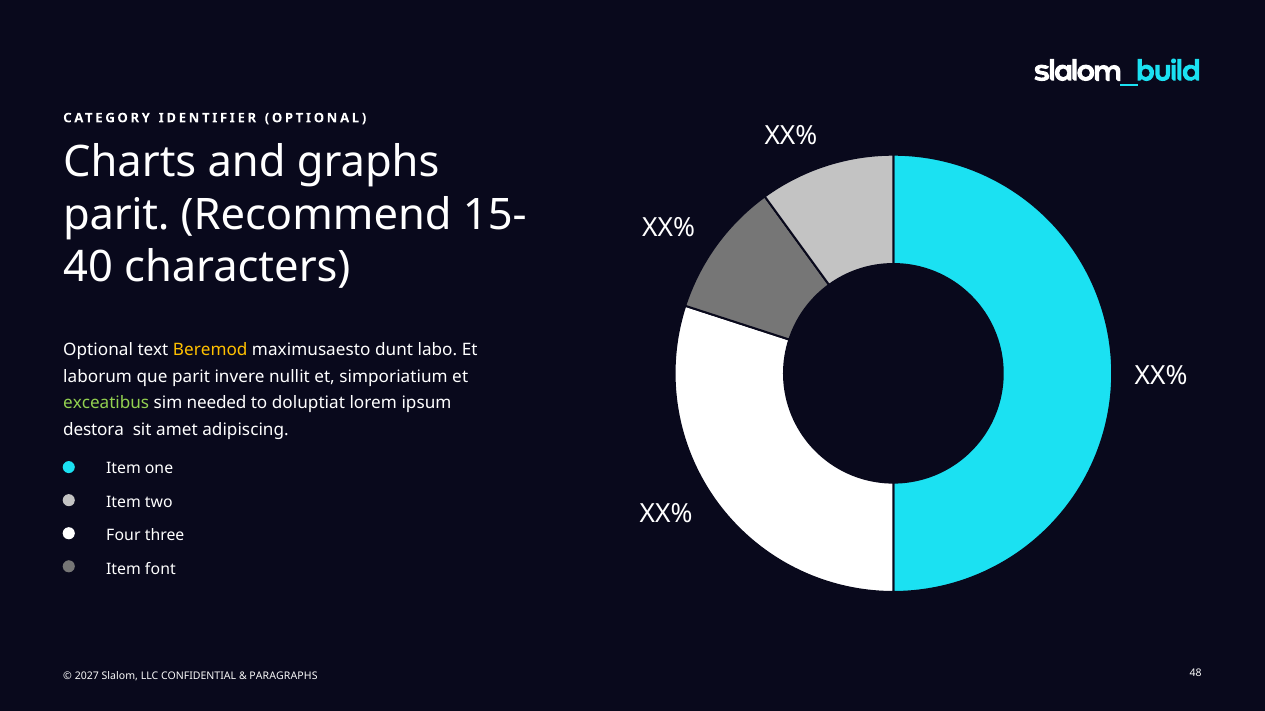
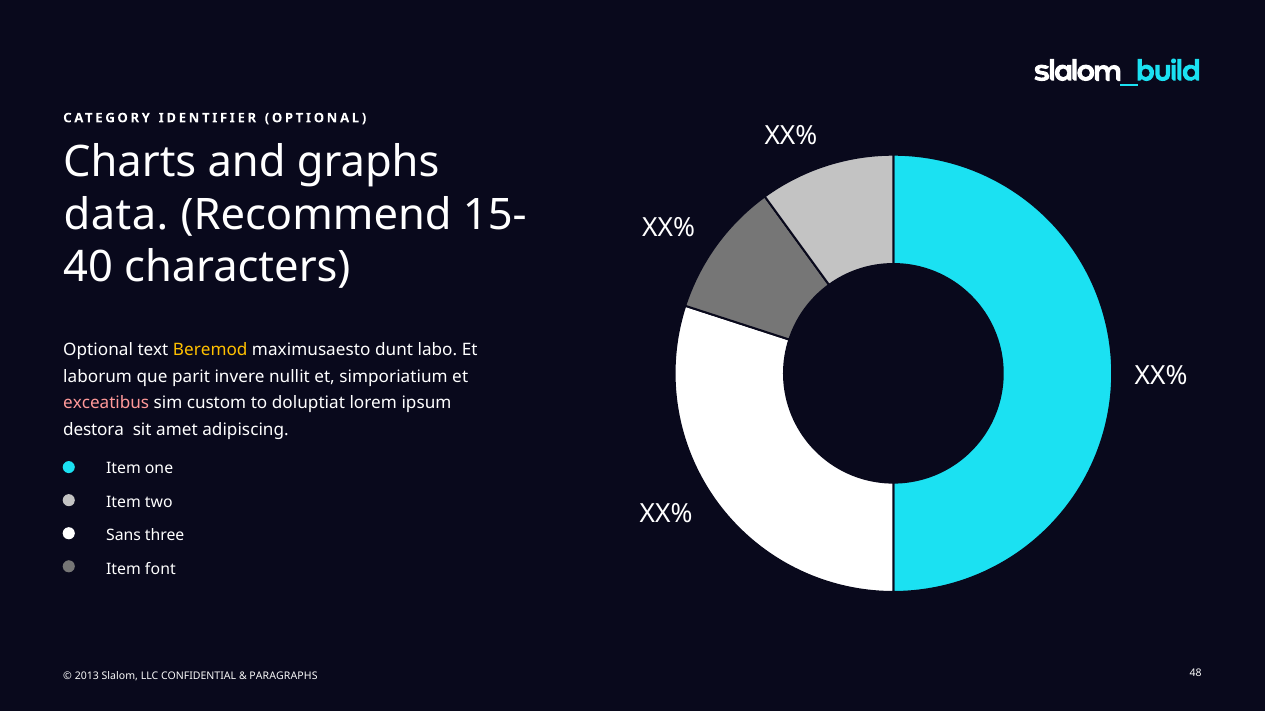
parit: parit -> data (116, 215)
exceatibus colour: light green -> pink (106, 403)
needed: needed -> custom (217, 403)
Four: Four -> Sans (124, 536)
2027: 2027 -> 2013 (87, 676)
